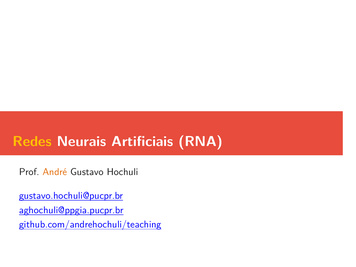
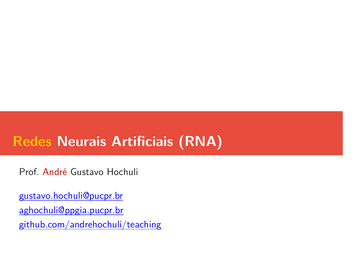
André colour: orange -> red (55, 172)
